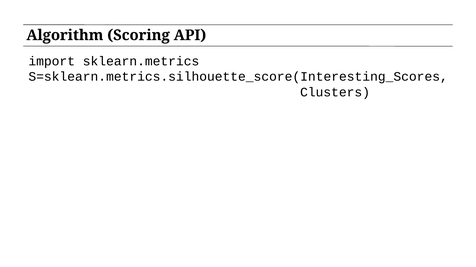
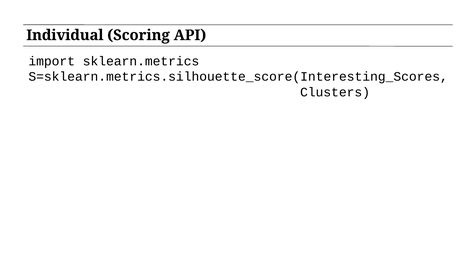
Algorithm: Algorithm -> Individual (65, 35)
